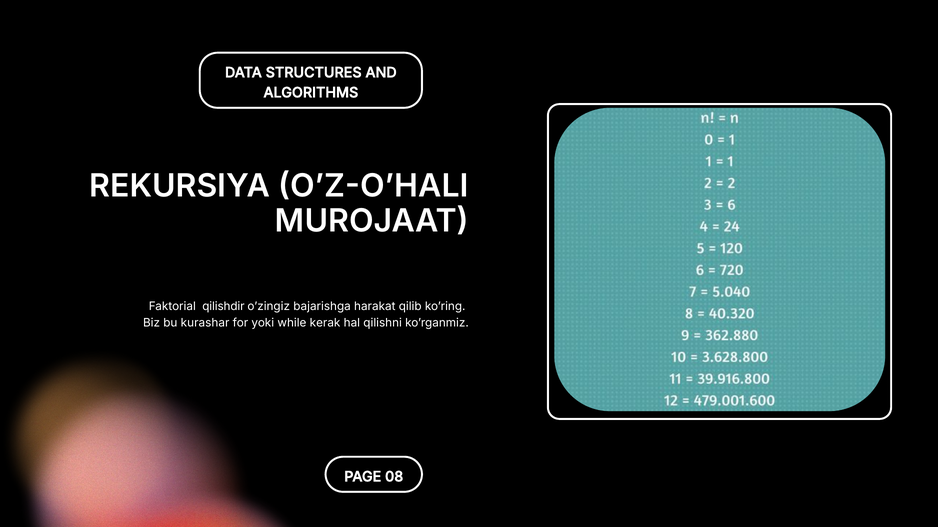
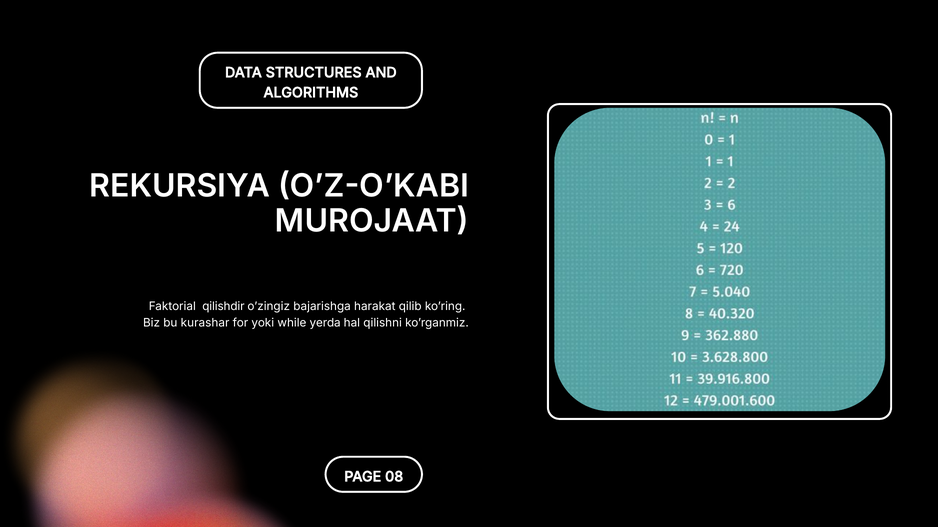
O’Z-O’HALI: O’Z-O’HALI -> O’Z-O’KABI (373, 186)
kerak: kerak -> yerda (325, 323)
